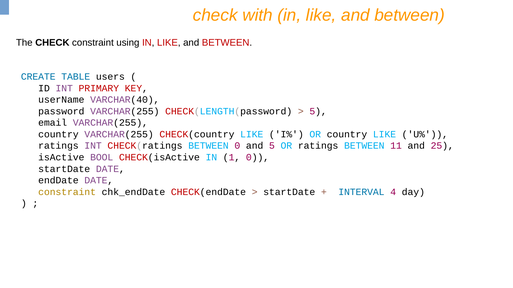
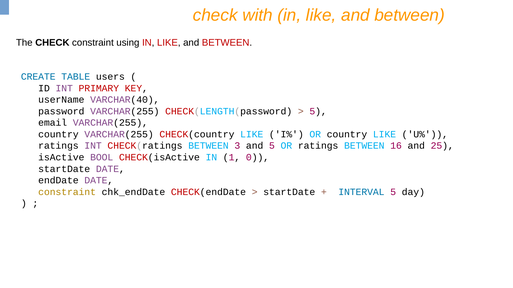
BETWEEN 0: 0 -> 3 (237, 146)
11: 11 -> 16 (396, 146)
INTERVAL 4: 4 -> 5 (393, 192)
